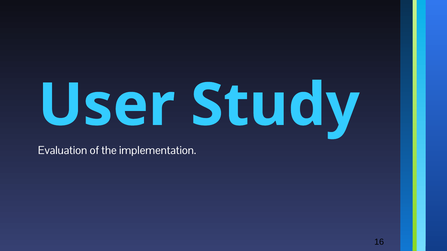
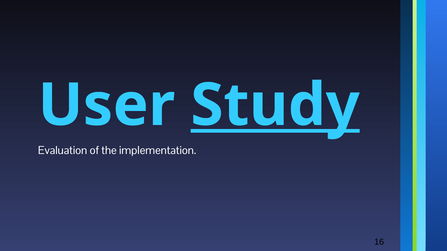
Study underline: none -> present (275, 105)
